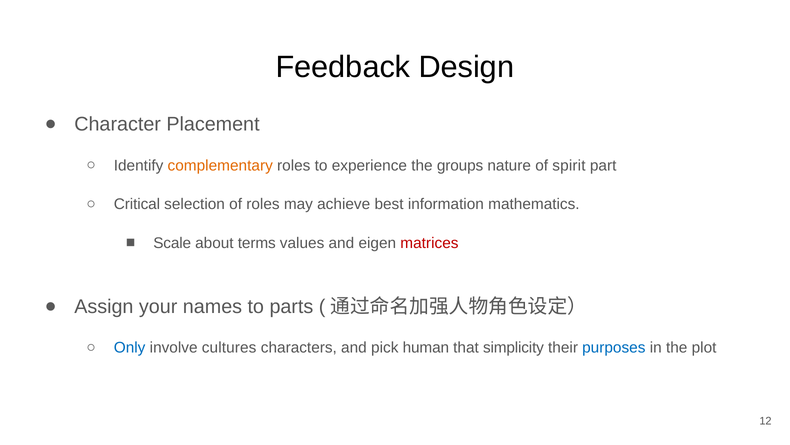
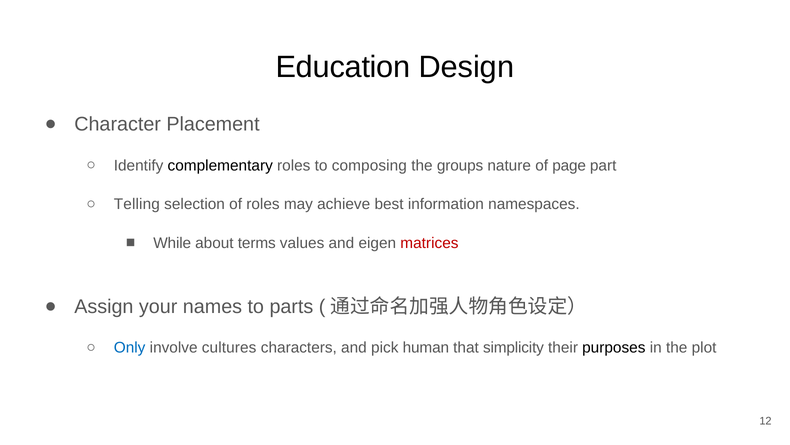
Feedback: Feedback -> Education (343, 67)
complementary colour: orange -> black (220, 165)
experience: experience -> composing (369, 165)
spirit: spirit -> page (569, 165)
Critical: Critical -> Telling (137, 204)
mathematics: mathematics -> namespaces (534, 204)
Scale: Scale -> While (172, 243)
purposes colour: blue -> black (614, 347)
